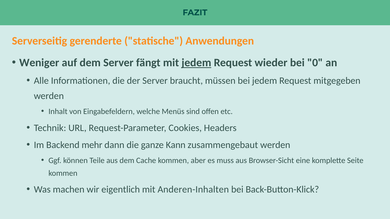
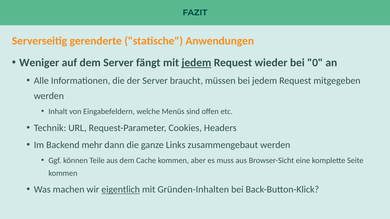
Kann: Kann -> Links (176, 145)
eigentlich underline: none -> present (121, 190)
Anderen-Inhalten: Anderen-Inhalten -> Gründen-Inhalten (193, 190)
